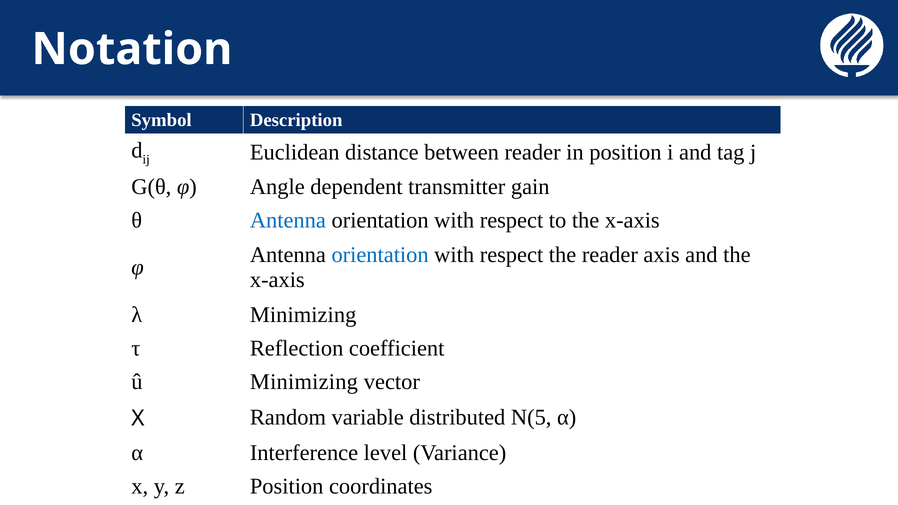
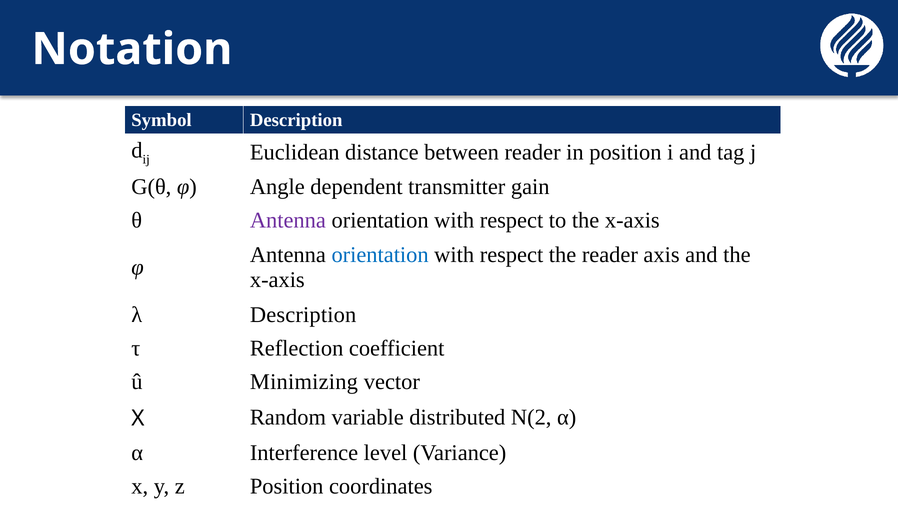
Antenna colour: blue -> purple (288, 220)
λ Minimizing: Minimizing -> Description (303, 315)
N(5: N(5 -> N(2 (531, 417)
